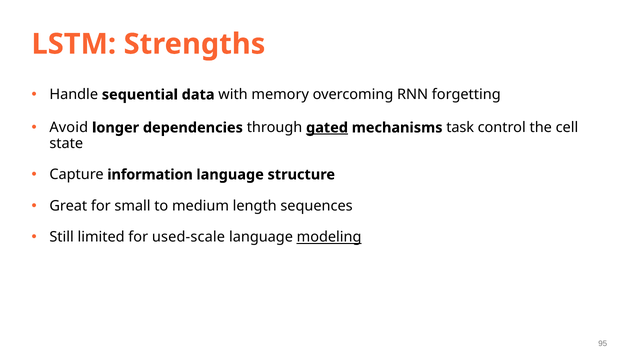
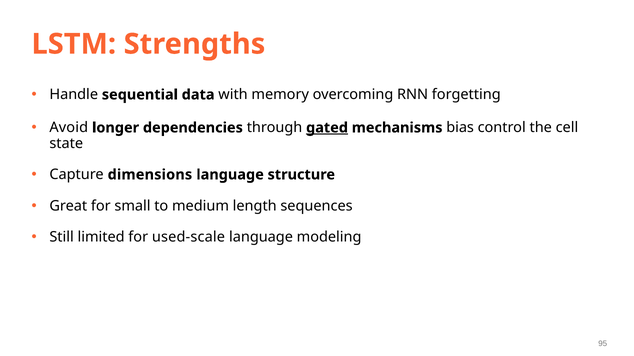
task: task -> bias (460, 128)
information: information -> dimensions (150, 175)
modeling underline: present -> none (329, 238)
